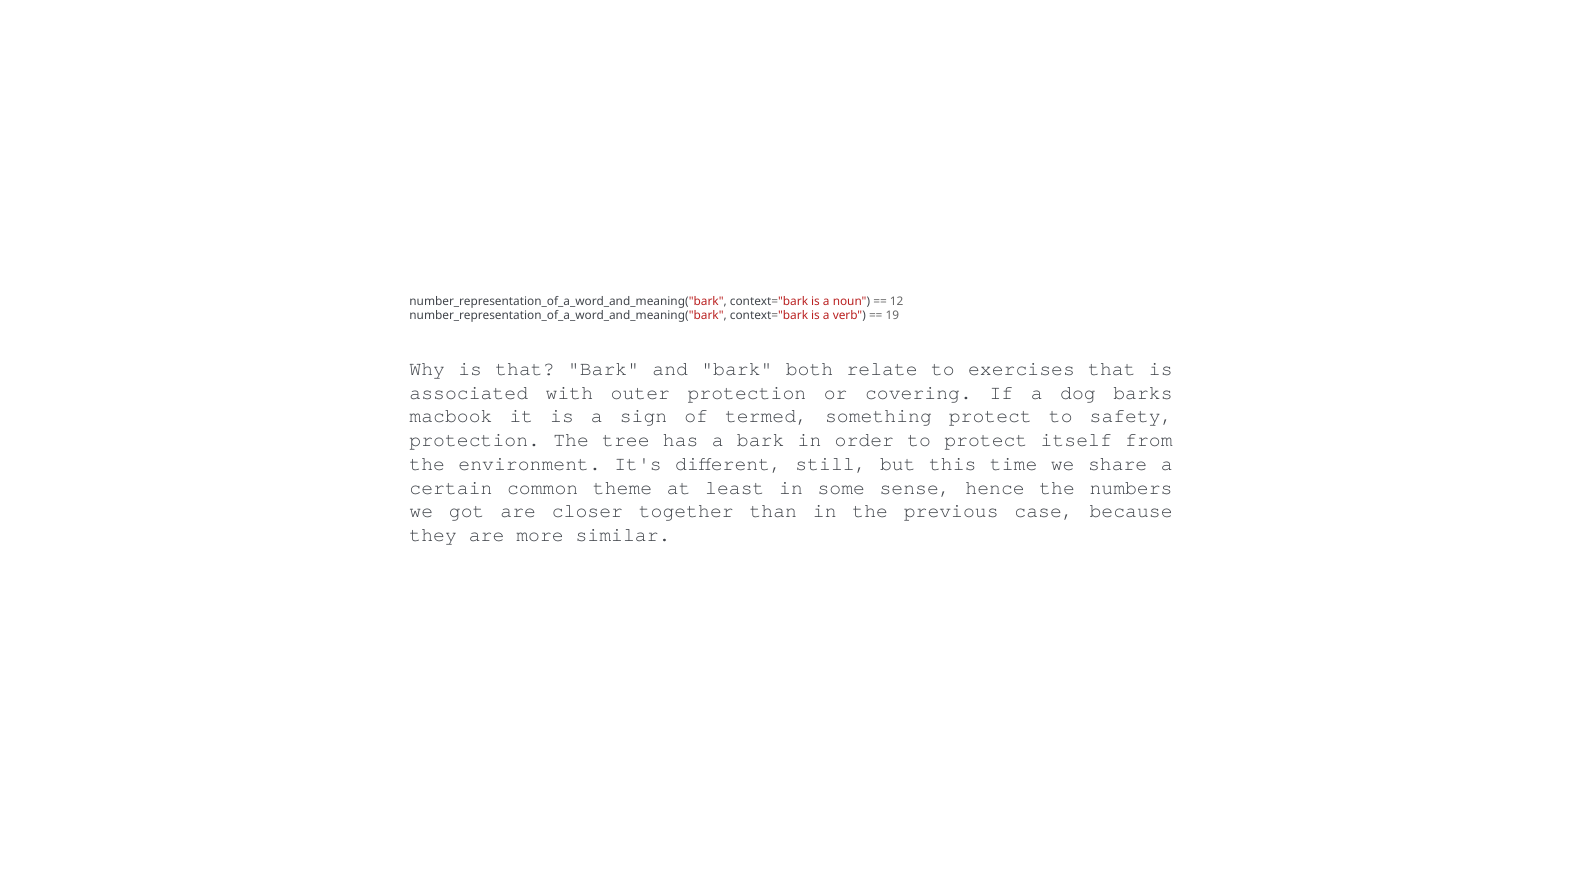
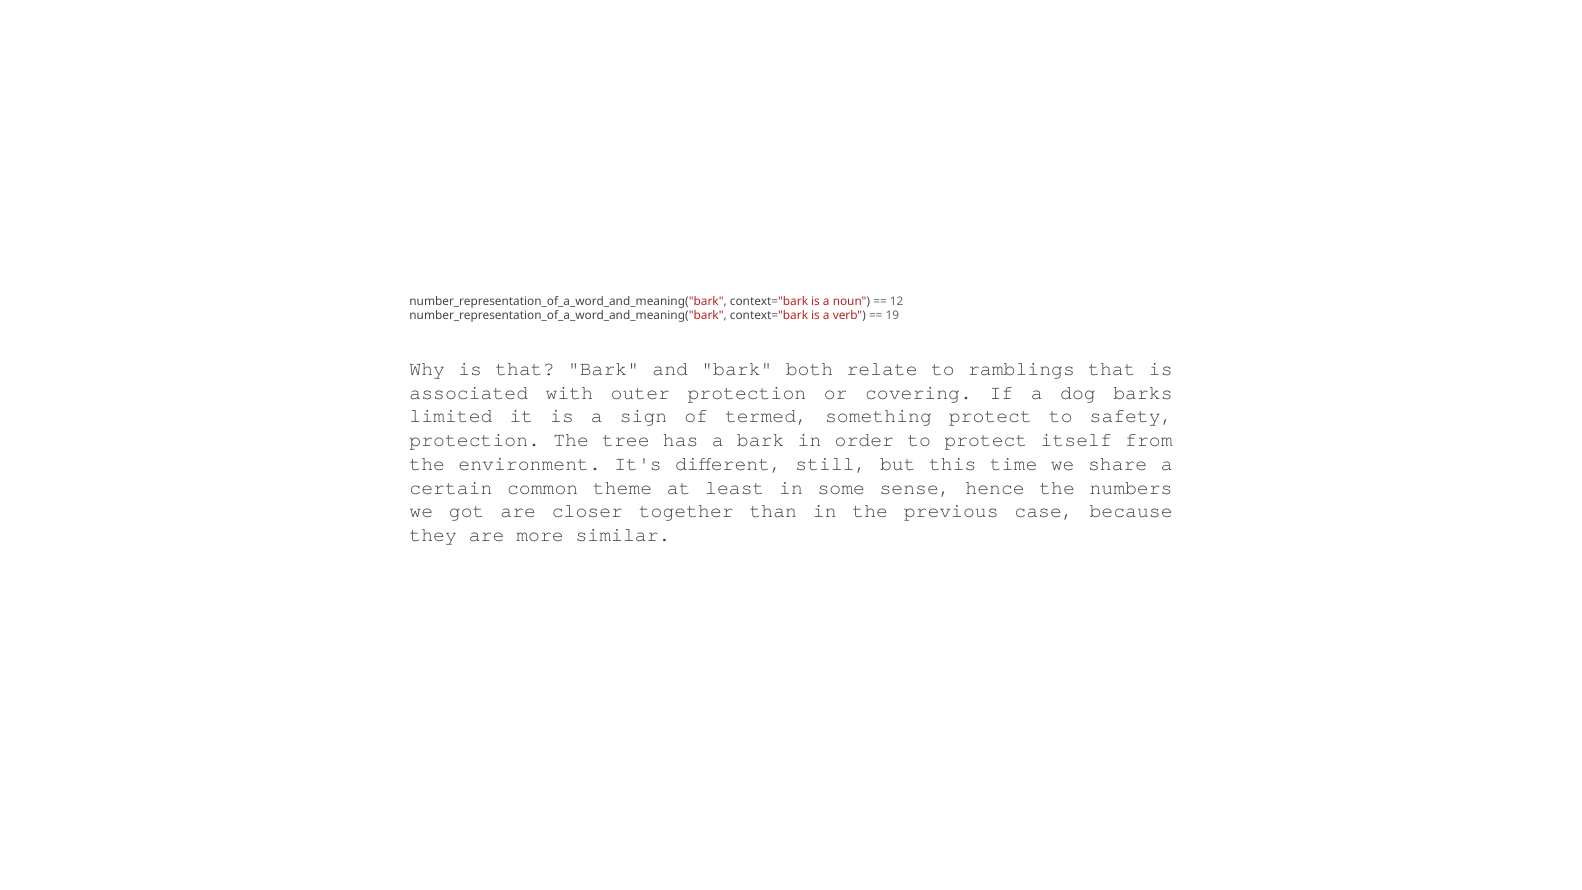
exercises: exercises -> ramblings (1021, 369)
macbook: macbook -> limited (451, 416)
